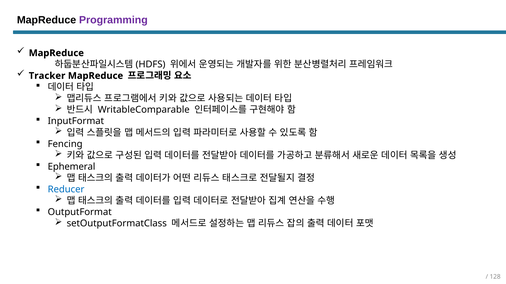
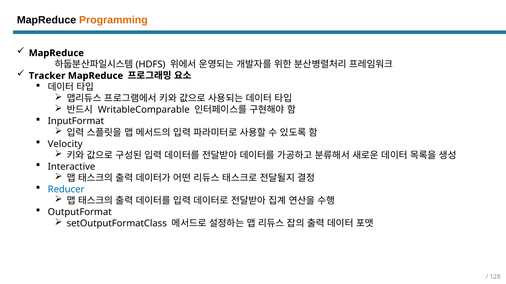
Programming colour: purple -> orange (113, 20)
Fencing: Fencing -> Velocity (65, 144)
Ephemeral: Ephemeral -> Interactive (71, 167)
